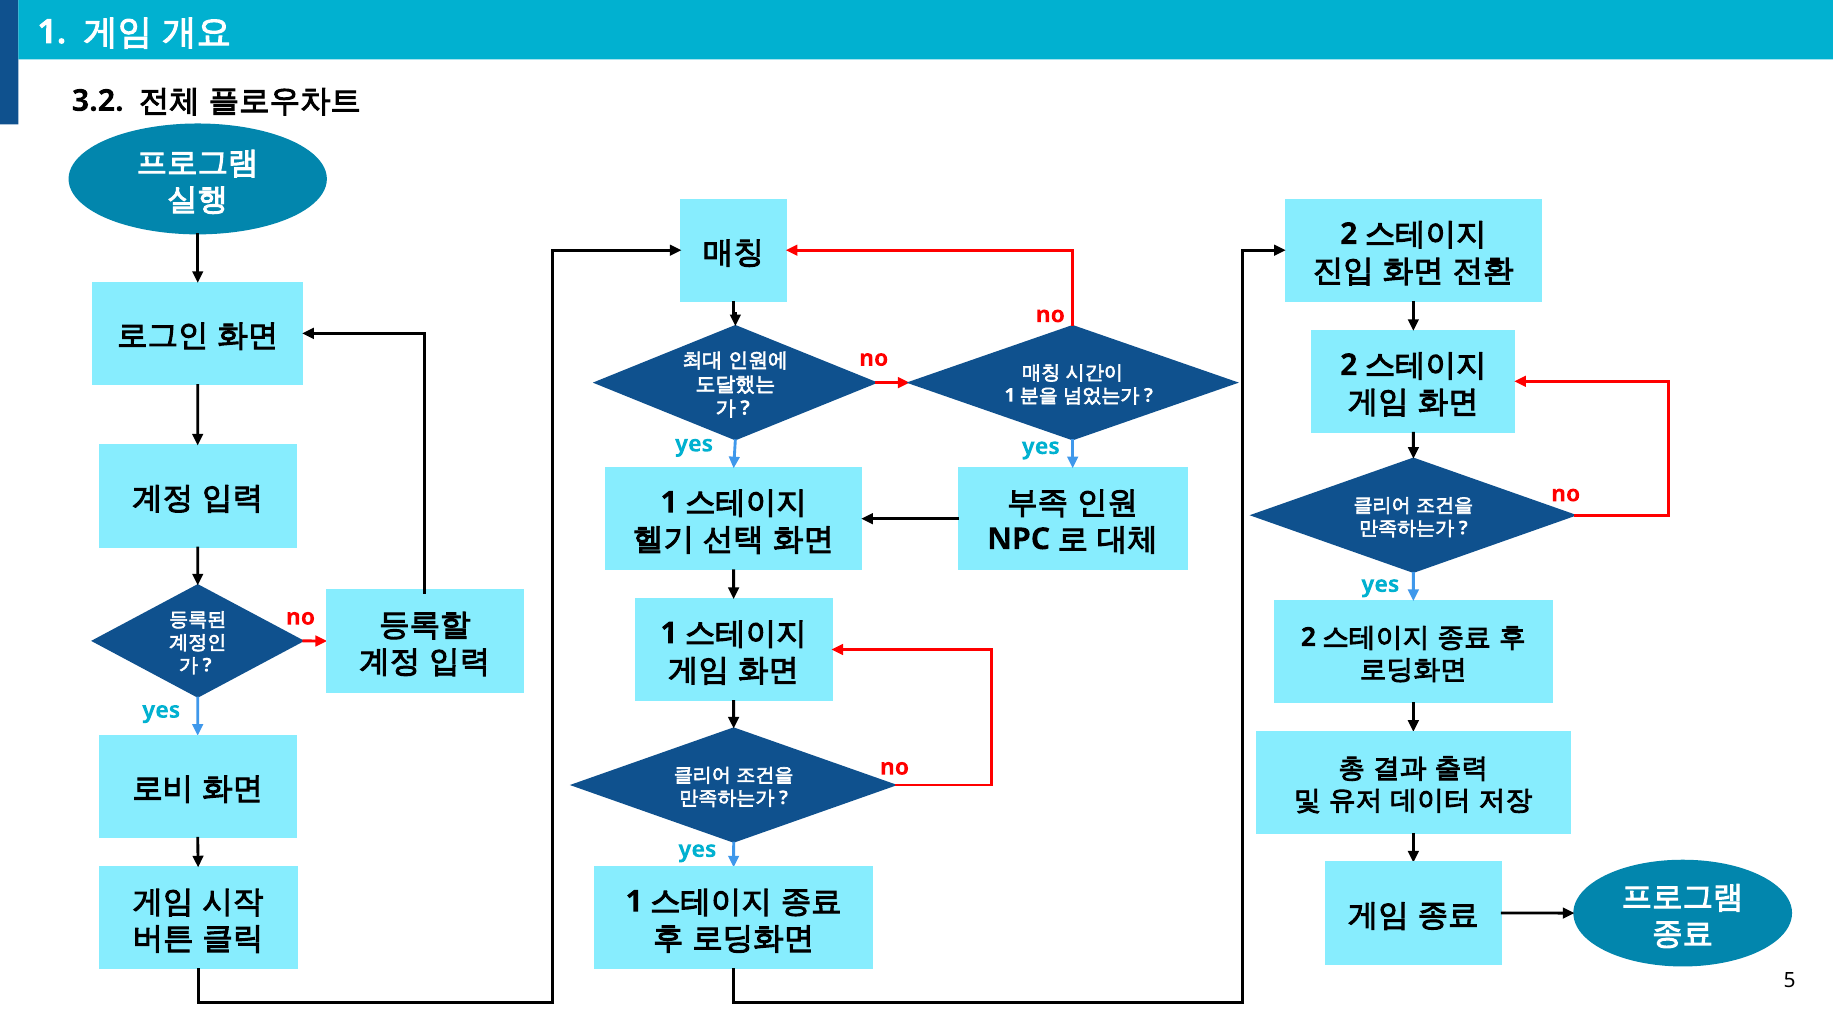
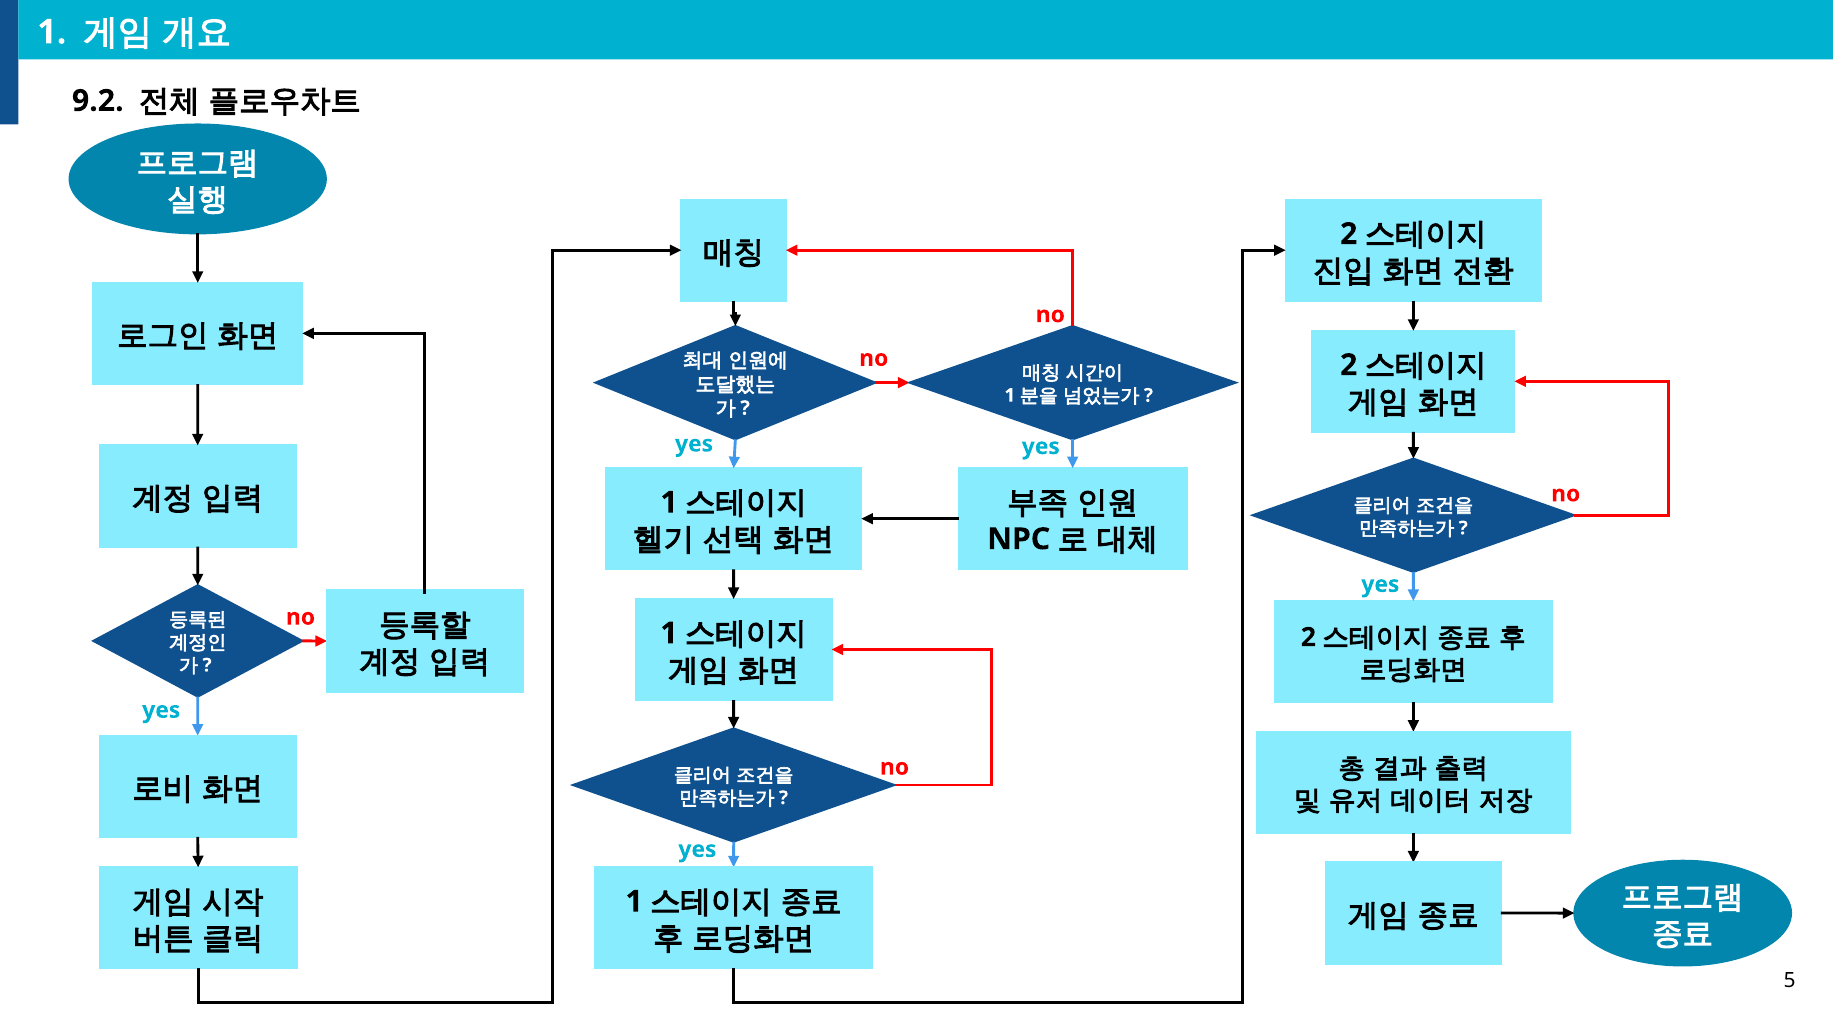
3.2: 3.2 -> 9.2 (98, 101)
